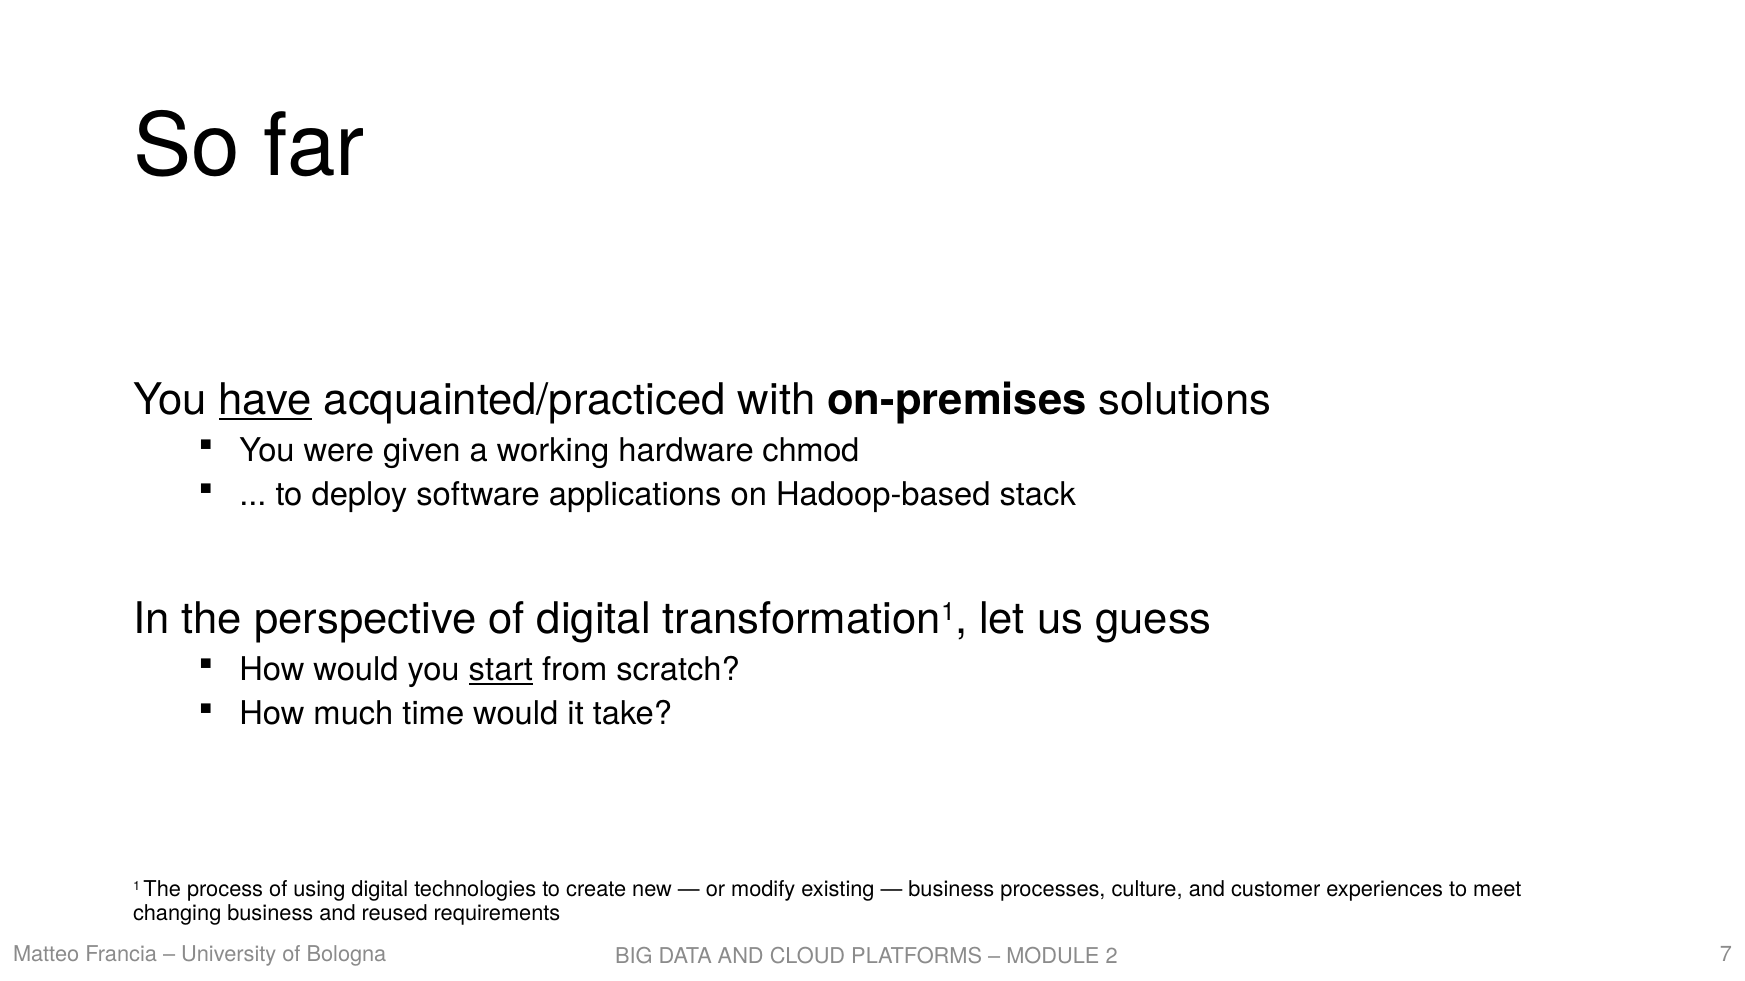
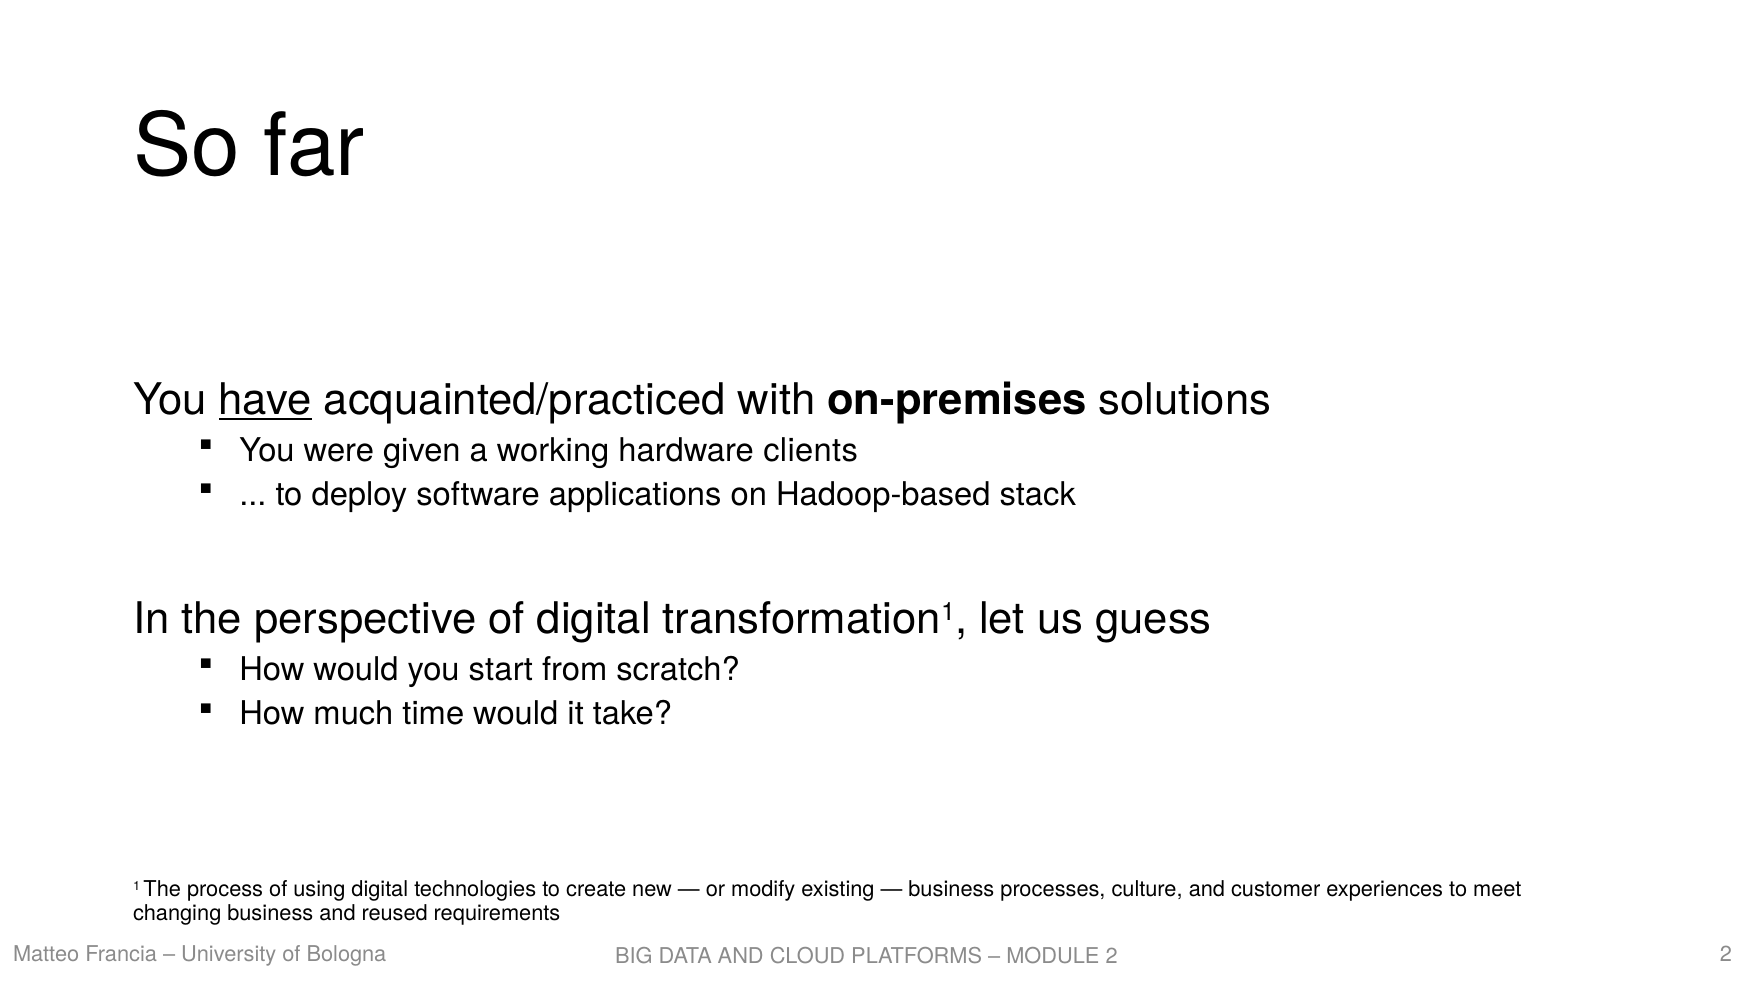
chmod: chmod -> clients (811, 451)
start underline: present -> none (501, 670)
Bologna 7: 7 -> 2 (1726, 954)
